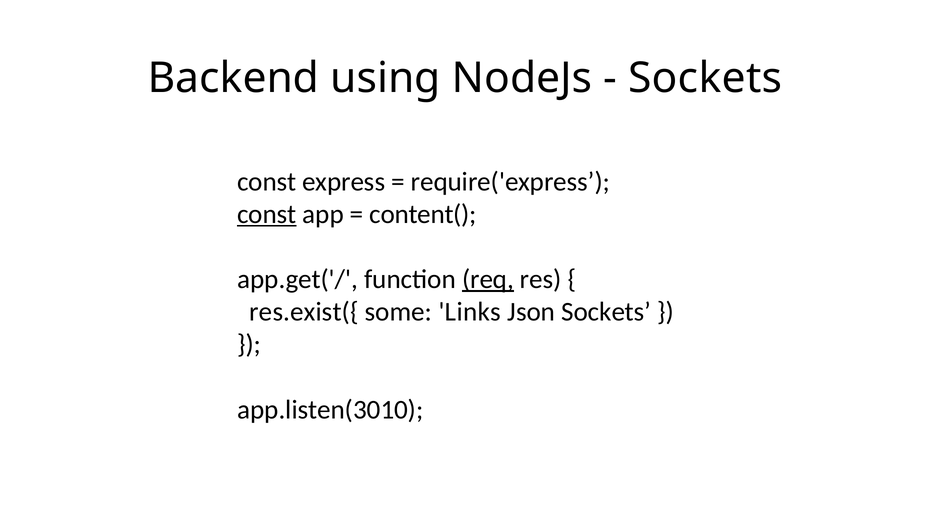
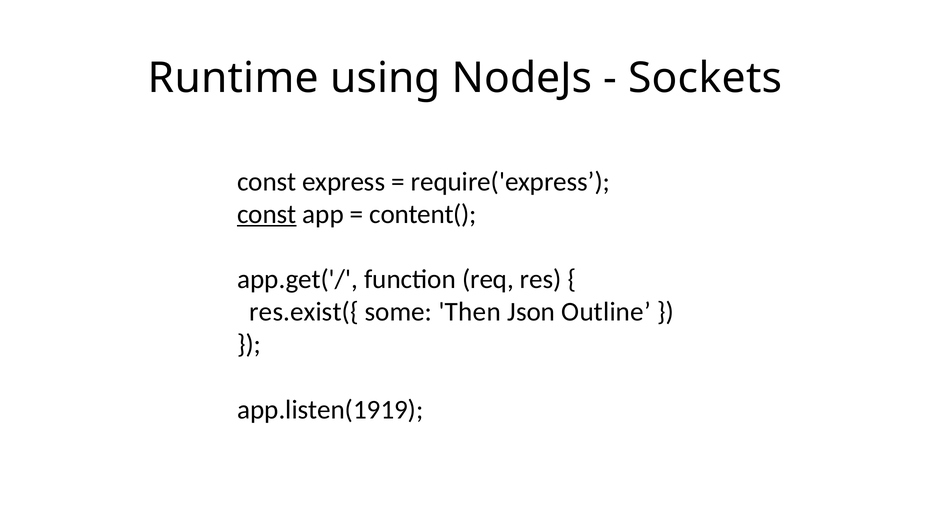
Backend: Backend -> Runtime (233, 78)
req underline: present -> none (488, 280)
Links: Links -> Then (470, 312)
Json Sockets: Sockets -> Outline (606, 312)
app.listen(3010: app.listen(3010 -> app.listen(1919 (330, 410)
